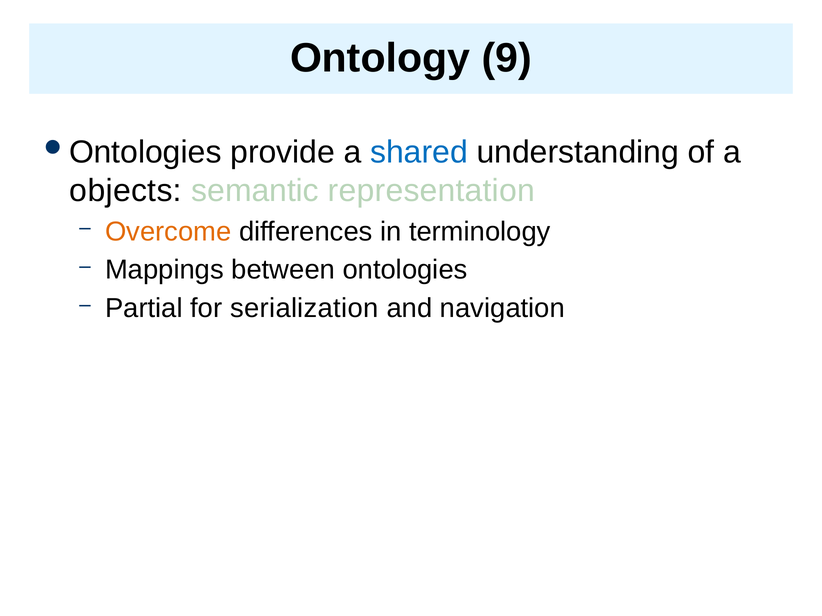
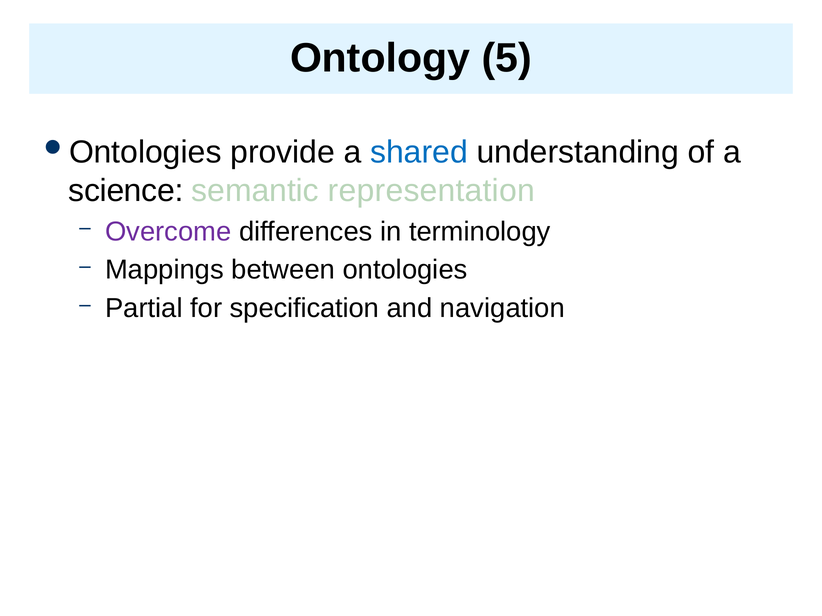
9: 9 -> 5 (507, 58)
objects: objects -> science (126, 191)
Overcome colour: orange -> purple (168, 232)
serialization: serialization -> specification (305, 308)
